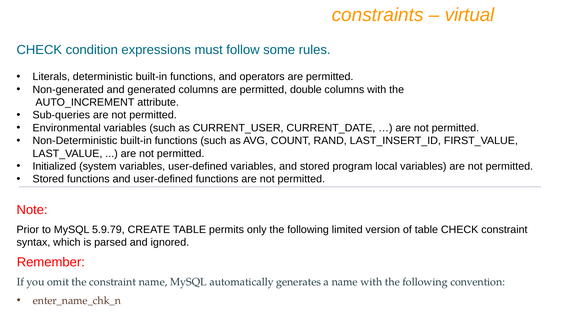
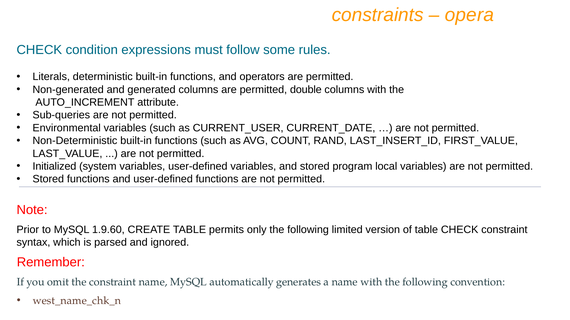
virtual: virtual -> opera (469, 15)
5.9.79: 5.9.79 -> 1.9.60 (108, 230)
enter_name_chk_n: enter_name_chk_n -> west_name_chk_n (77, 301)
